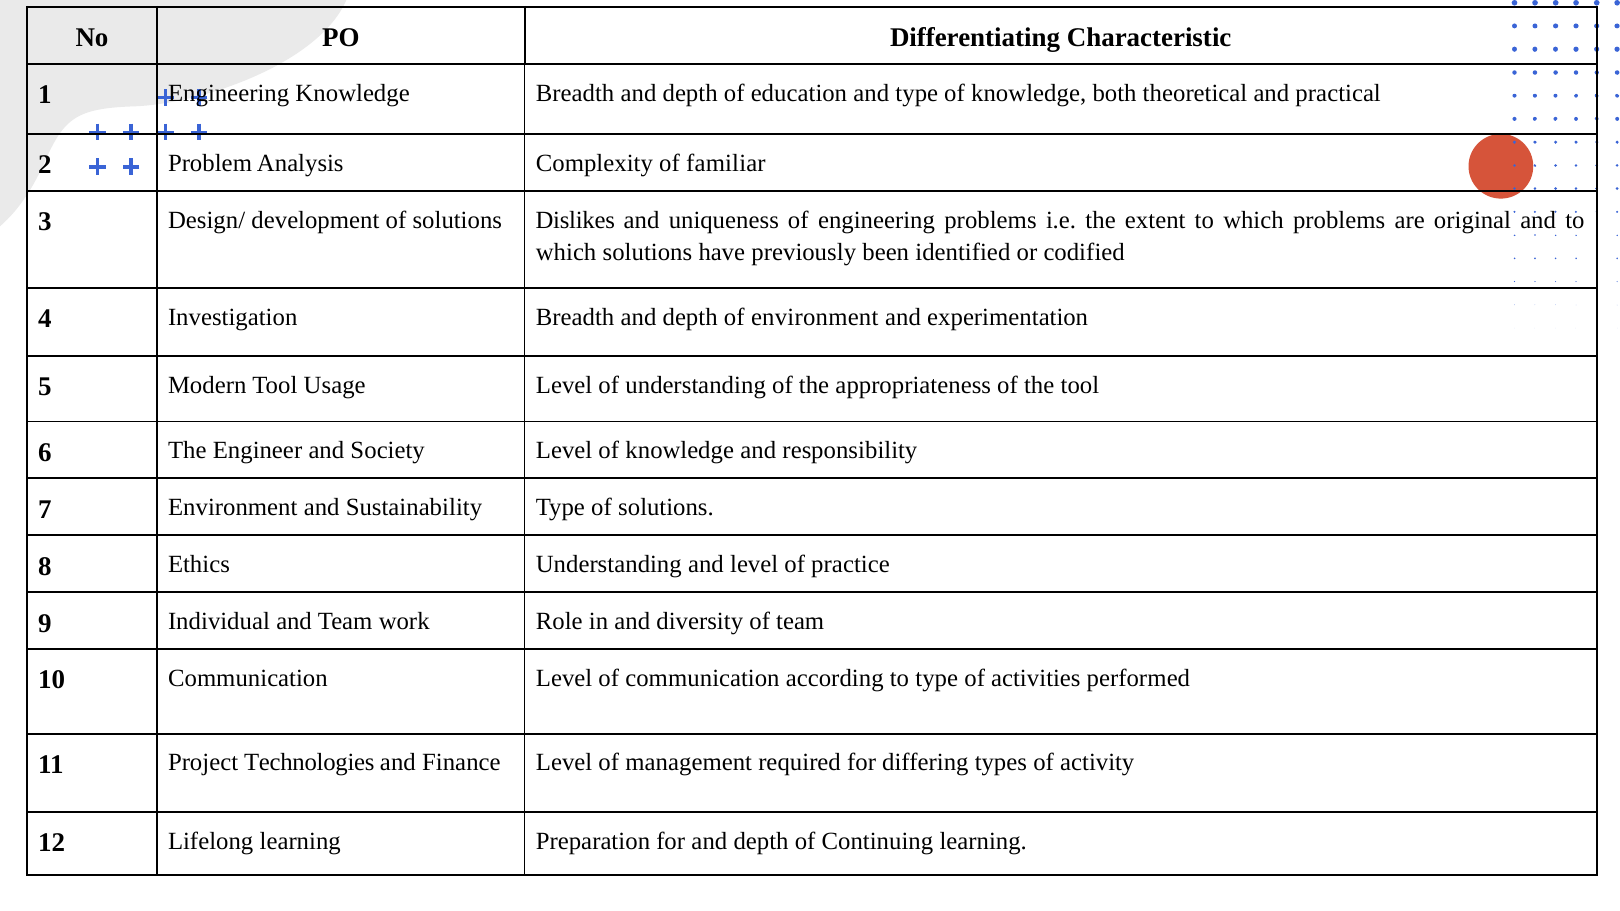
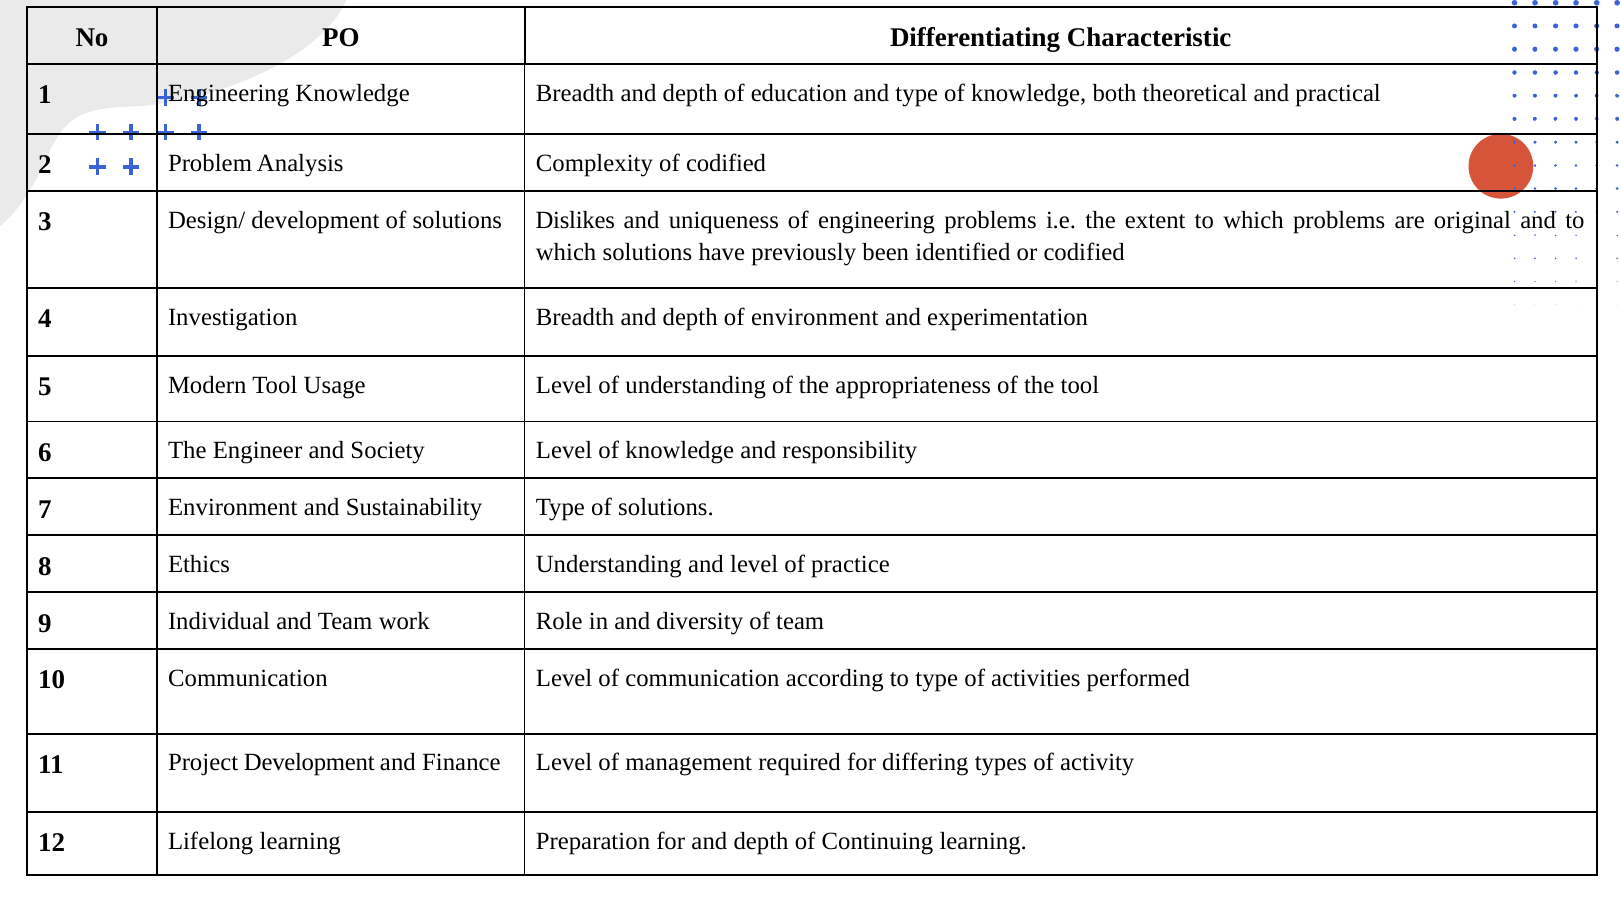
of familiar: familiar -> codified (726, 164)
Project Technologies: Technologies -> Development (309, 763)
